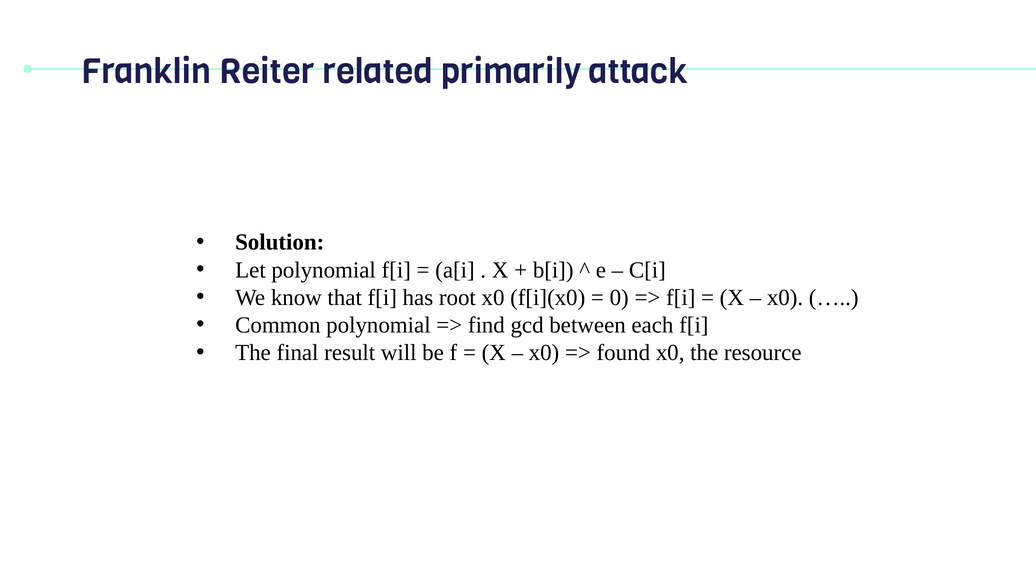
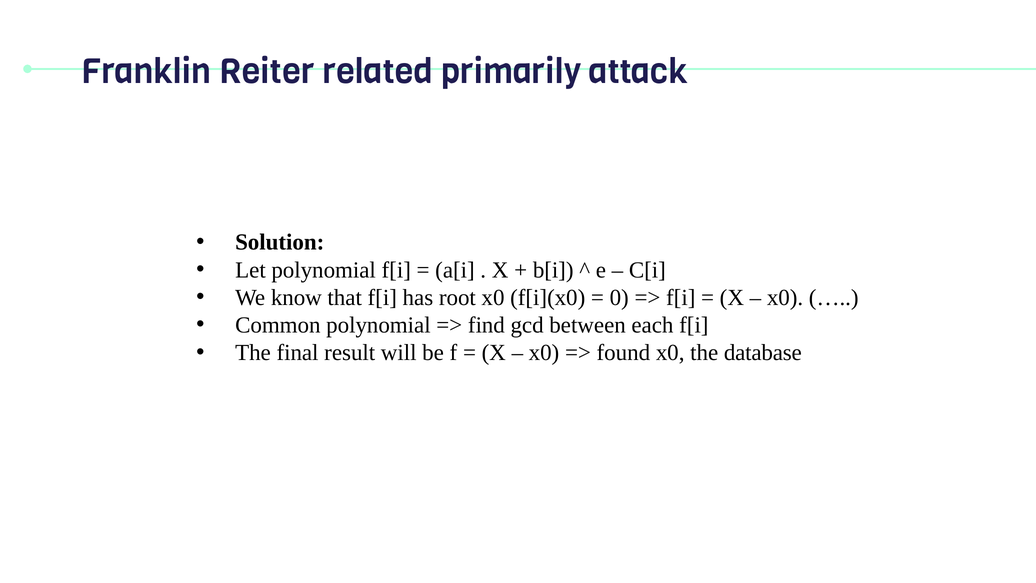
resource: resource -> database (763, 353)
